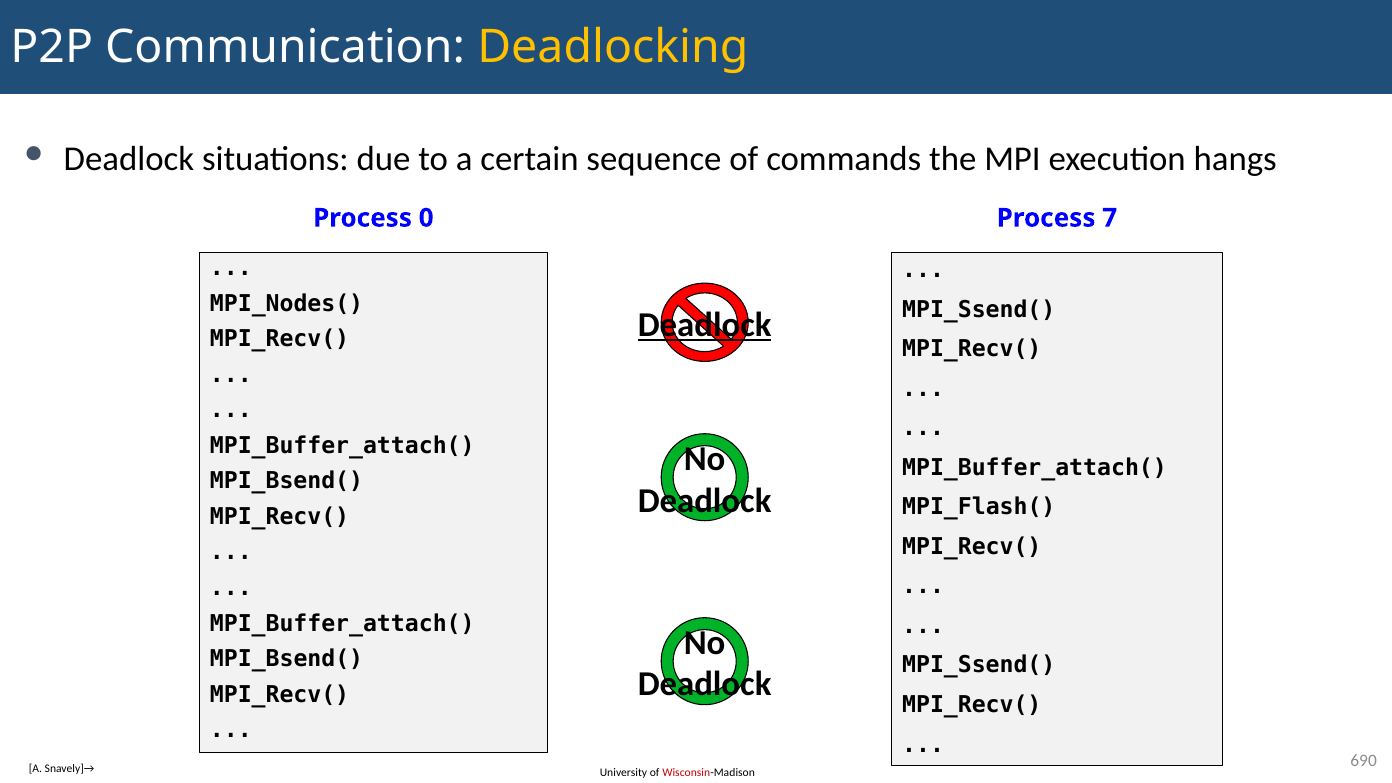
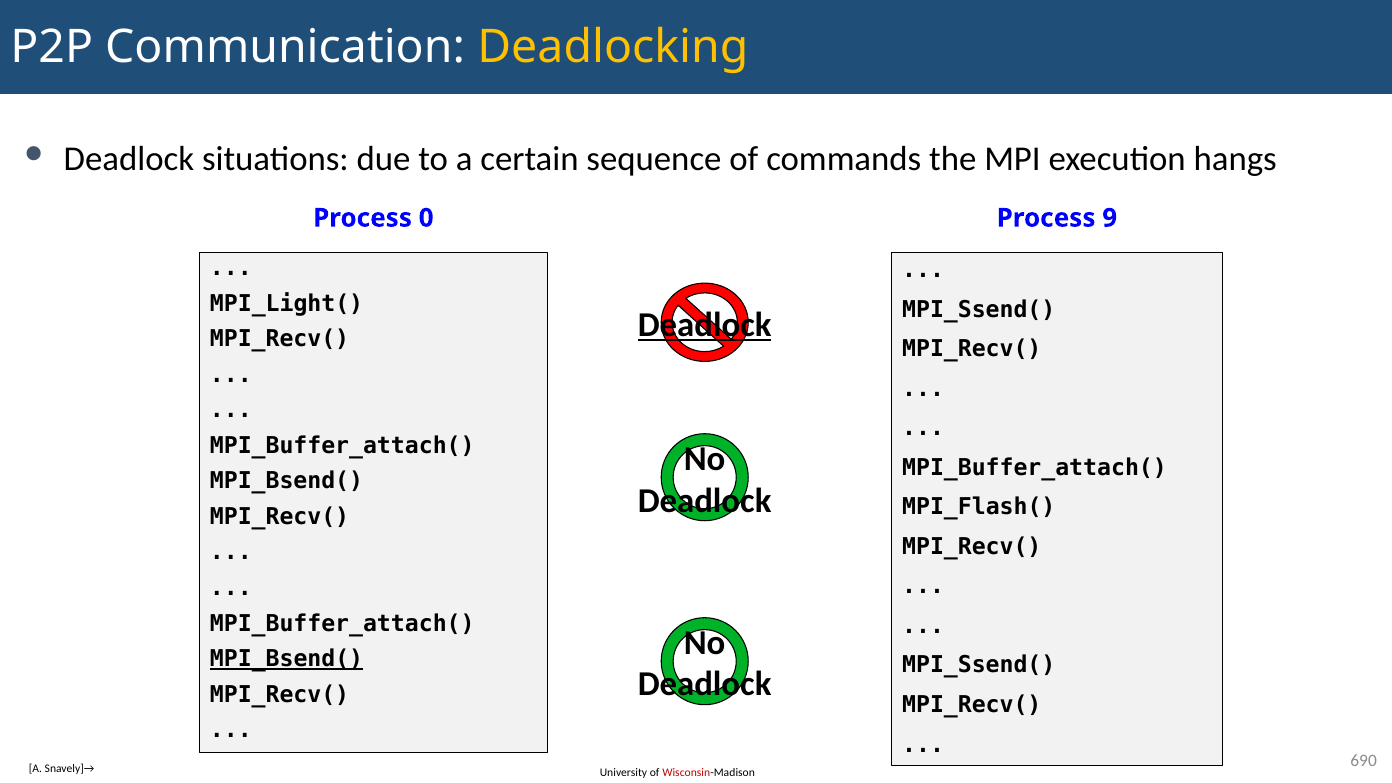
7: 7 -> 9 (1110, 218)
MPI_Nodes(: MPI_Nodes( -> MPI_Light( (287, 303)
MPI_Bsend( underline: none -> present (287, 659)
